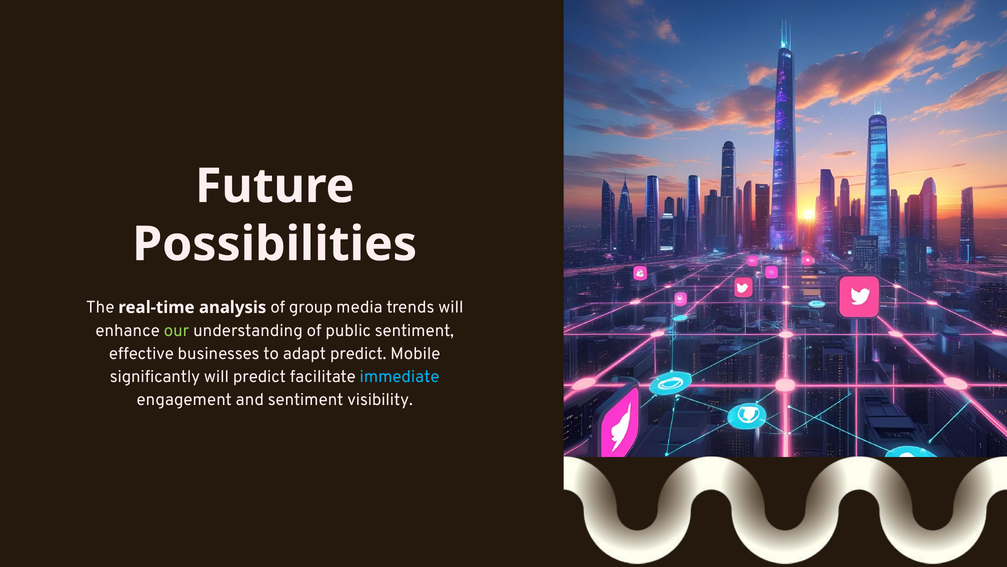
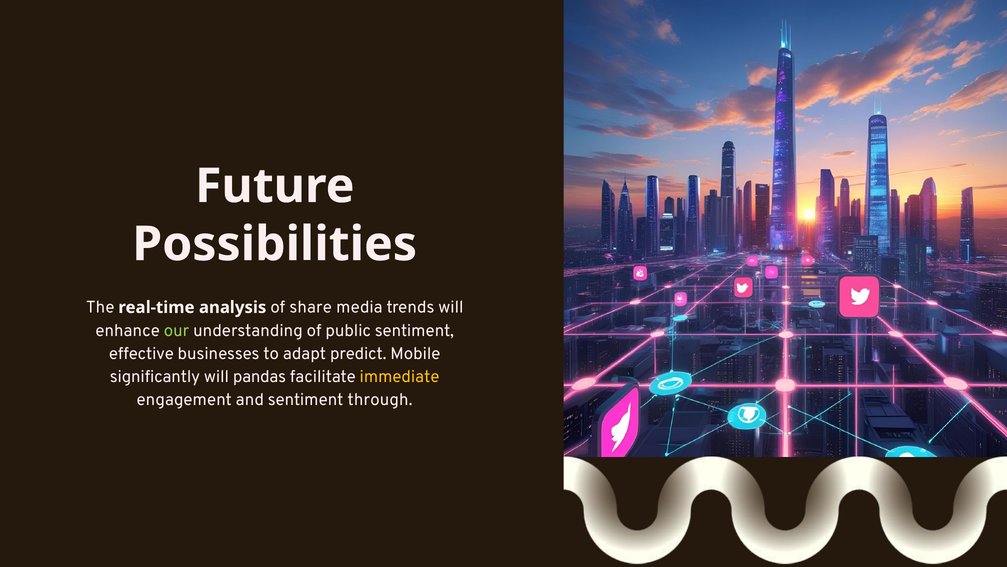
group: group -> share (311, 307)
will predict: predict -> pandas (259, 376)
immediate colour: light blue -> yellow (400, 376)
visibility: visibility -> through (380, 399)
